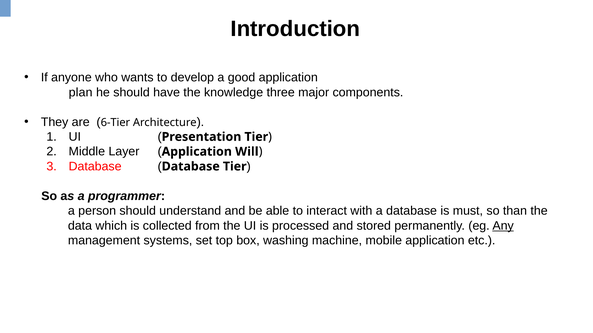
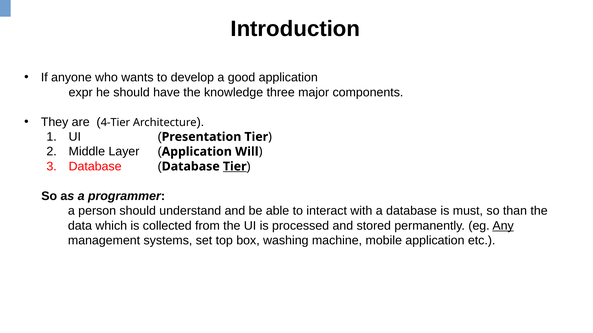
plan: plan -> expr (81, 93)
6-Tier: 6-Tier -> 4-Tier (115, 123)
Tier underline: none -> present (235, 167)
